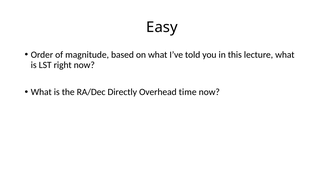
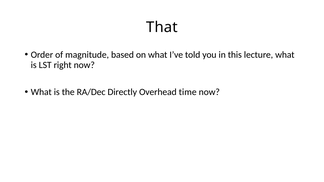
Easy: Easy -> That (162, 27)
